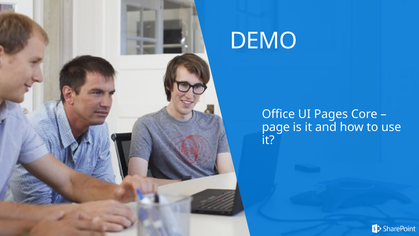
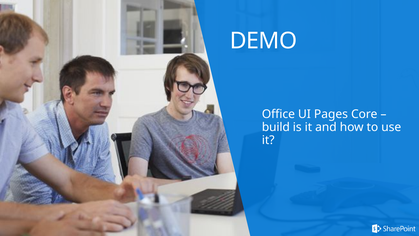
page: page -> build (276, 127)
